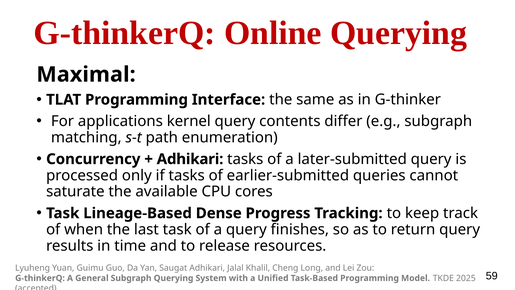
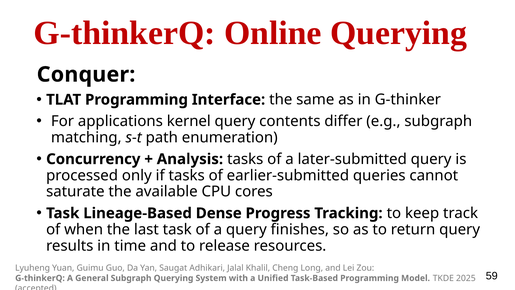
Maximal: Maximal -> Conquer (86, 74)
Adhikari: Adhikari -> Analysis (190, 159)
